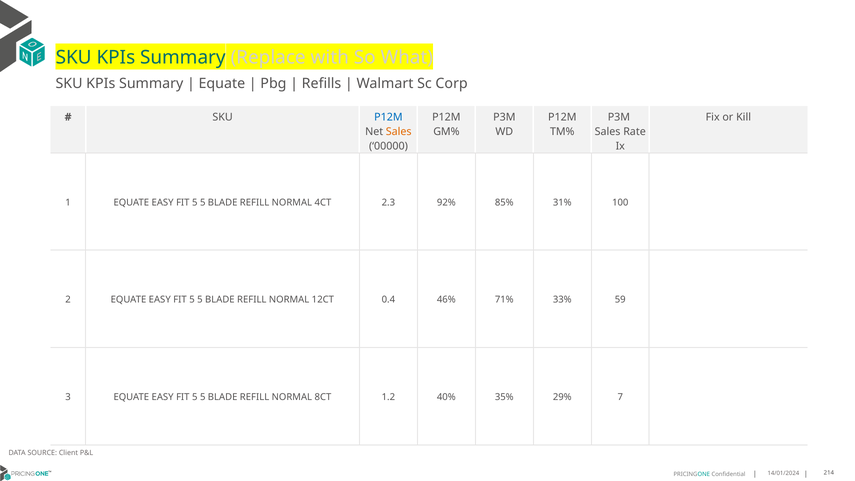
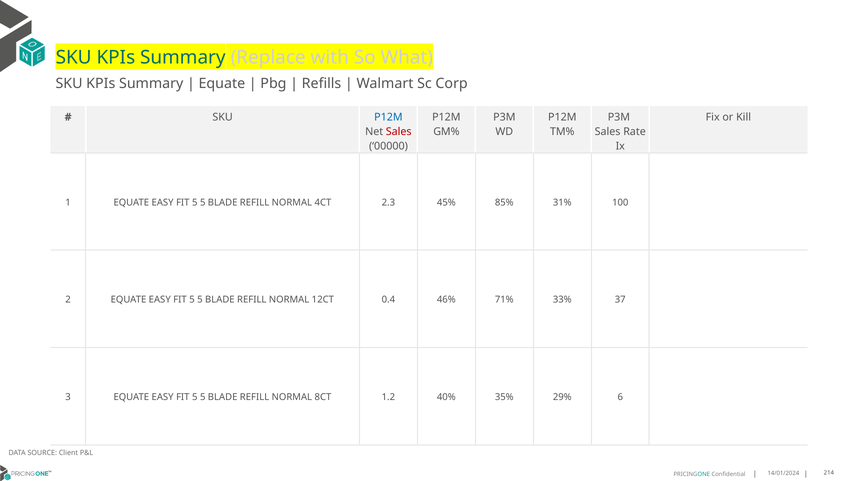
Sales colour: orange -> red (399, 132)
92%: 92% -> 45% (446, 202)
59: 59 -> 37 (620, 300)
7: 7 -> 6 (620, 397)
